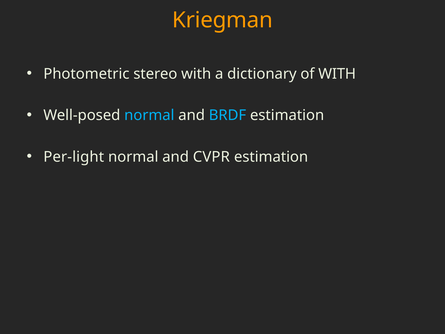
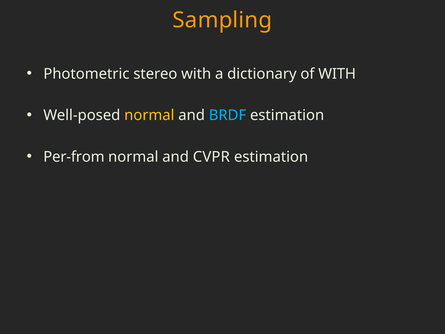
Kriegman: Kriegman -> Sampling (222, 20)
normal colour: light blue -> yellow (149, 115)
Per-light: Per-light -> Per-from (74, 157)
